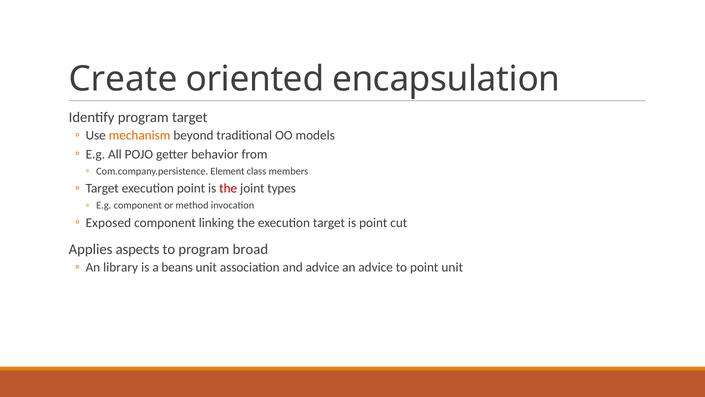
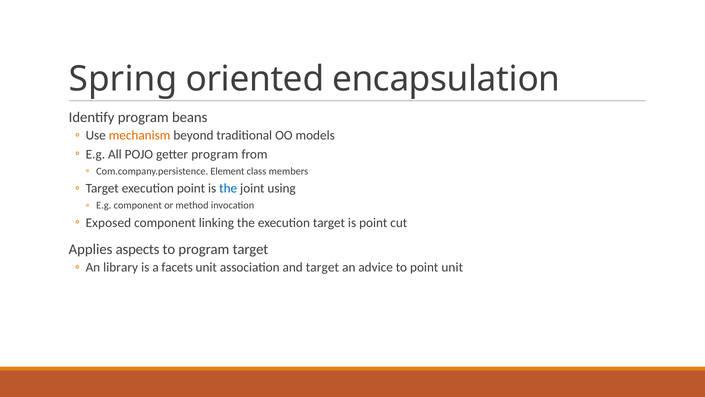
Create: Create -> Spring (123, 79)
program target: target -> beans (190, 117)
getter behavior: behavior -> program (215, 154)
the colour: red -> blue (228, 188)
types: types -> using (282, 188)
program broad: broad -> target (250, 249)
beans: beans -> facets (177, 267)
and advice: advice -> target (322, 267)
